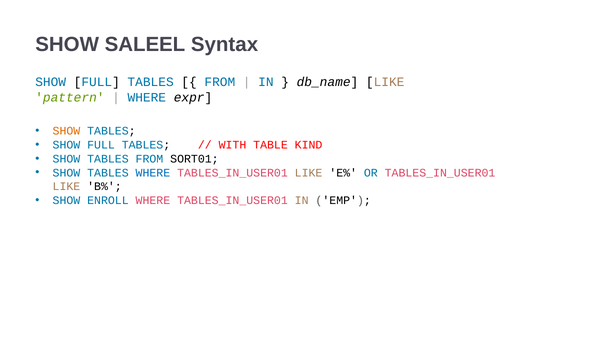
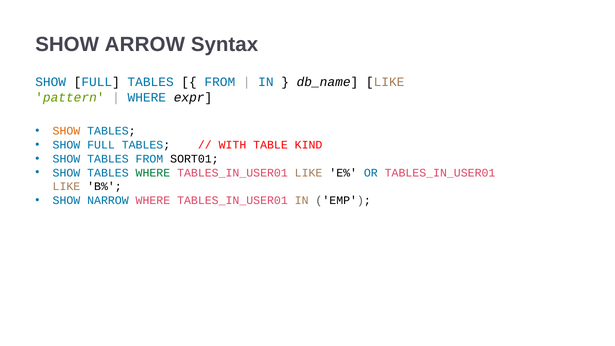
SALEEL: SALEEL -> ARROW (145, 44)
WHERE colour: blue -> green (153, 173)
ENROLL: ENROLL -> NARROW (108, 200)
